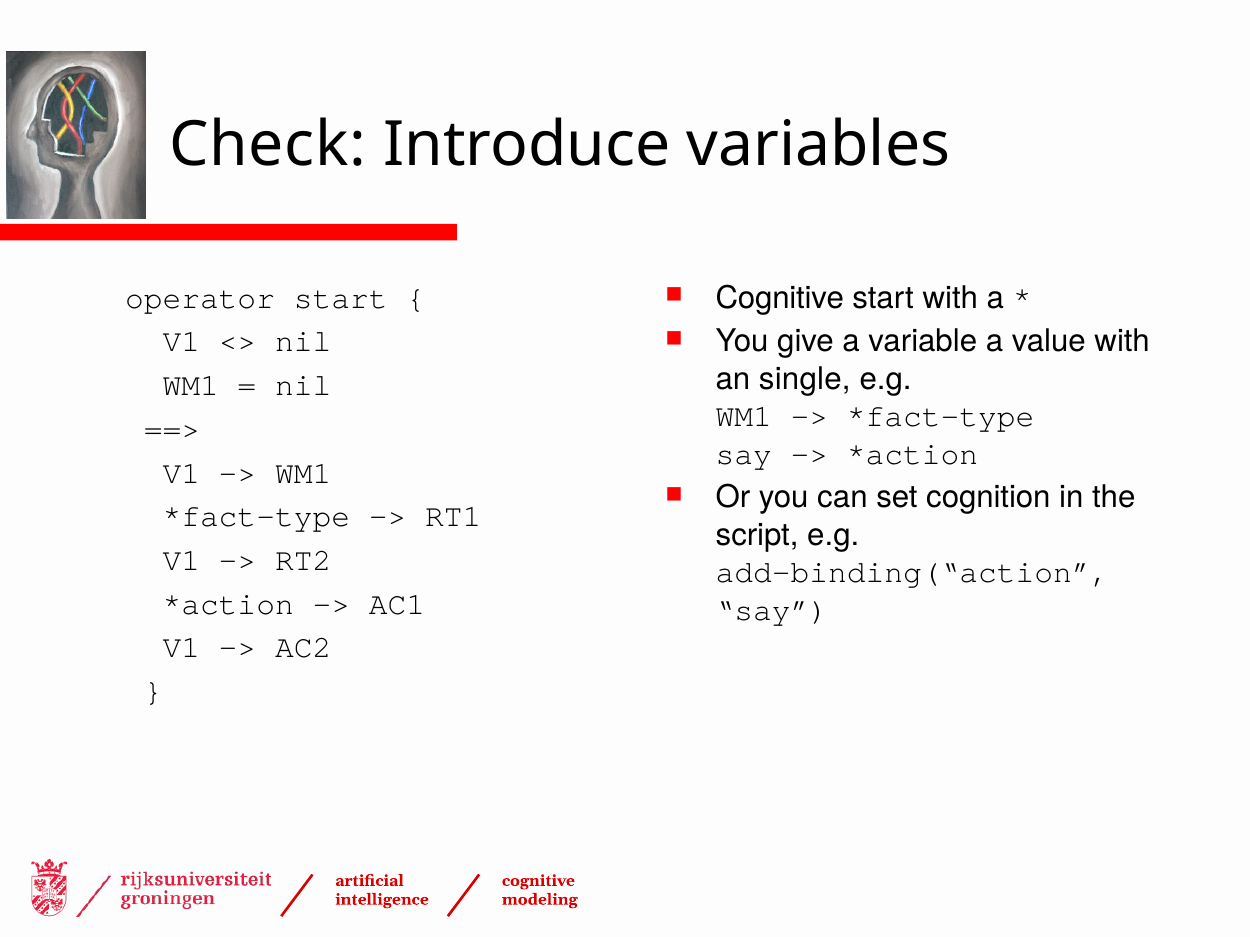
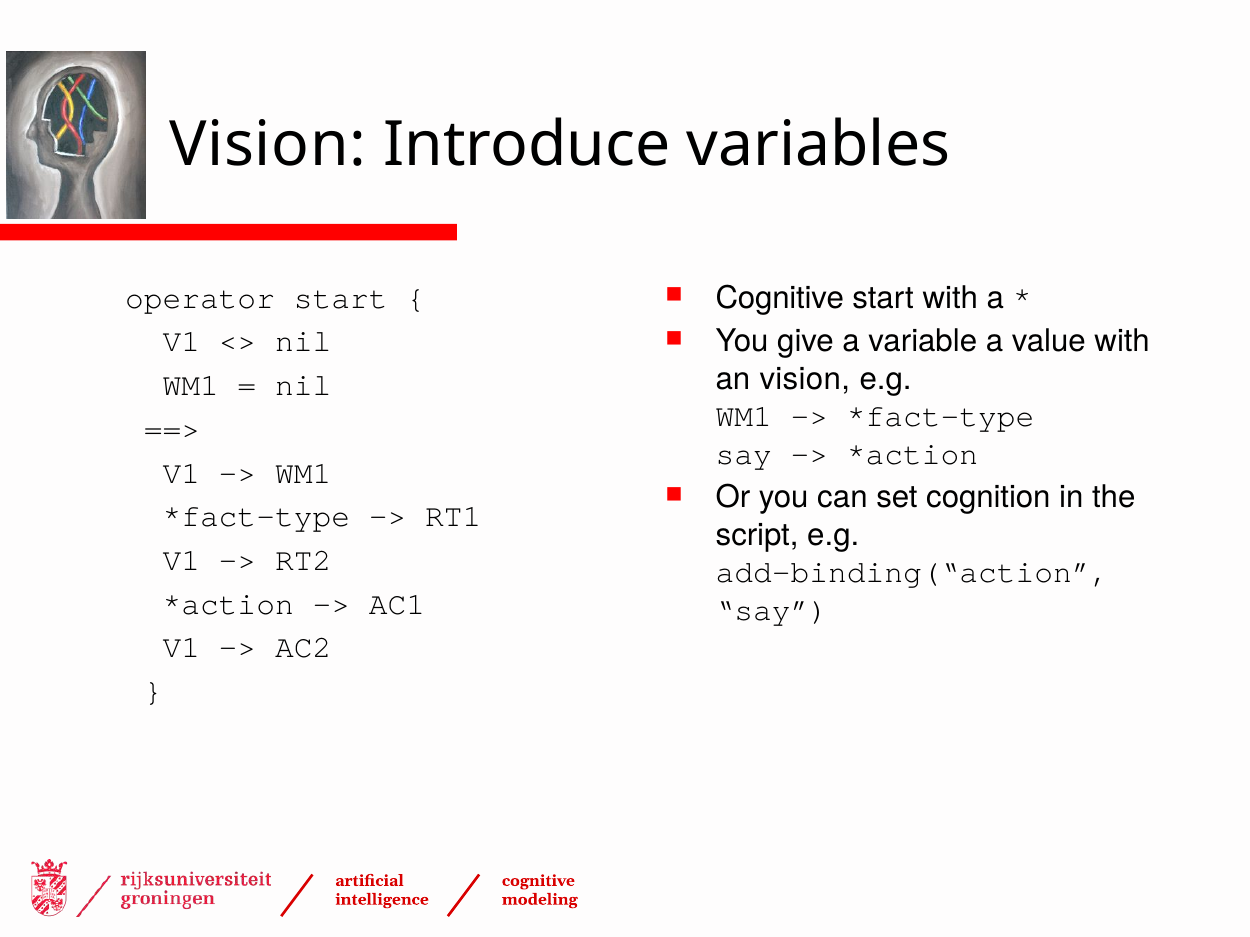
Check: Check -> Vision (268, 145)
an single: single -> vision (805, 379)
